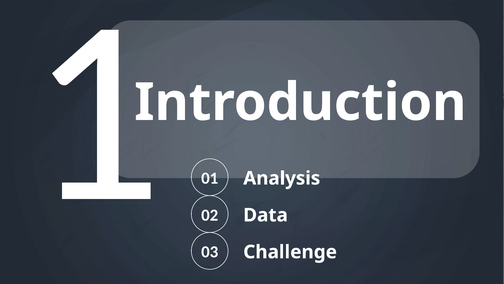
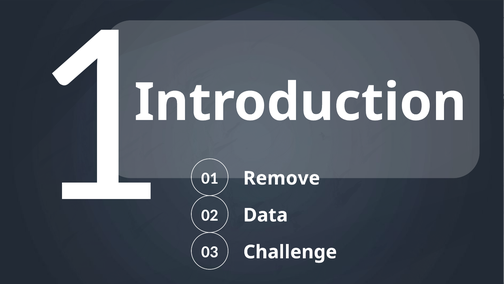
Analysis: Analysis -> Remove (282, 178)
